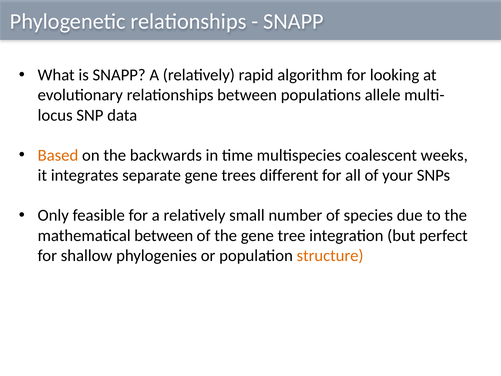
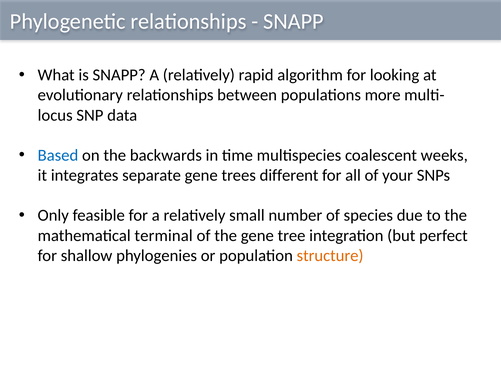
allele: allele -> more (383, 95)
Based colour: orange -> blue (58, 155)
mathematical between: between -> terminal (164, 235)
